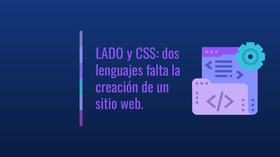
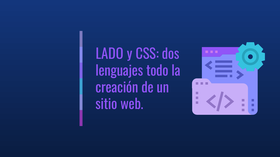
falta: falta -> todo (157, 71)
